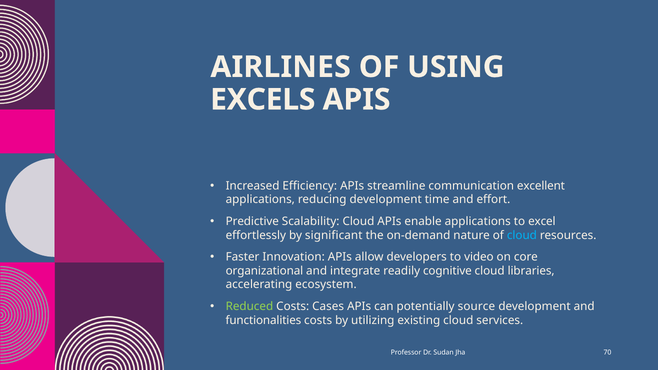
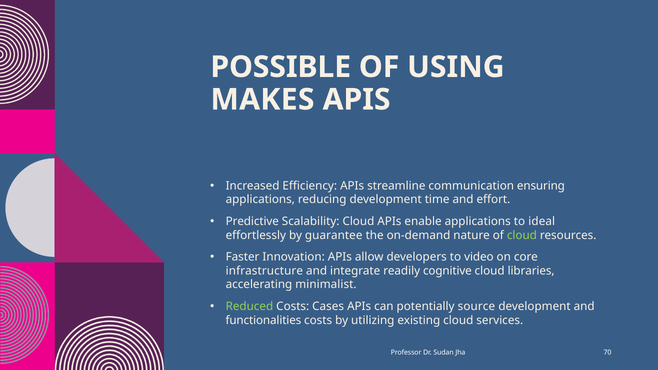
AIRLINES: AIRLINES -> POSSIBLE (281, 67)
EXCELS: EXCELS -> MAKES (262, 100)
excellent: excellent -> ensuring (541, 186)
excel: excel -> ideal (542, 222)
significant: significant -> guarantee (334, 235)
cloud colour: light blue -> light green (522, 235)
organizational: organizational -> infrastructure (264, 271)
ecosystem: ecosystem -> minimalist (326, 285)
